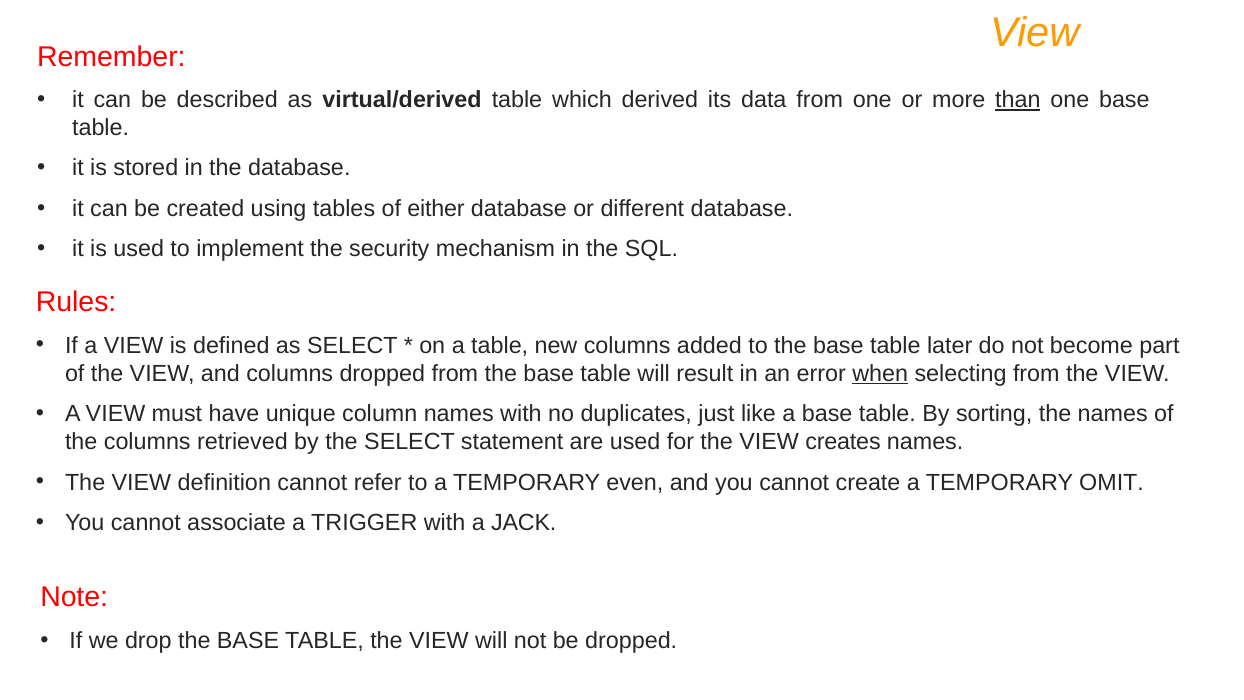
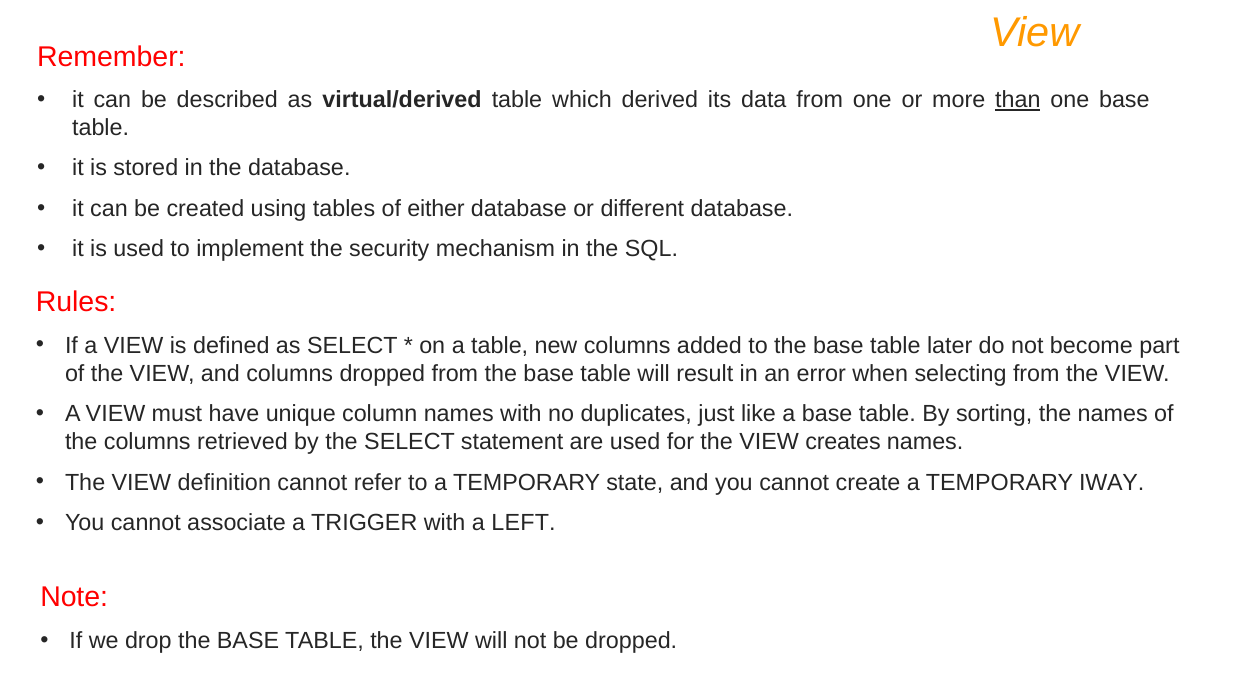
when underline: present -> none (880, 373)
even: even -> state (635, 482)
OMIT: OMIT -> IWAY (1112, 482)
JACK: JACK -> LEFT (524, 523)
